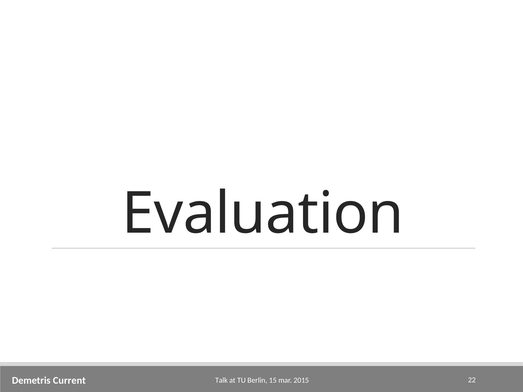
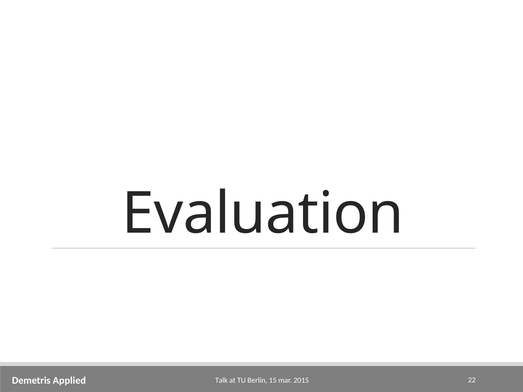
Current: Current -> Applied (69, 381)
